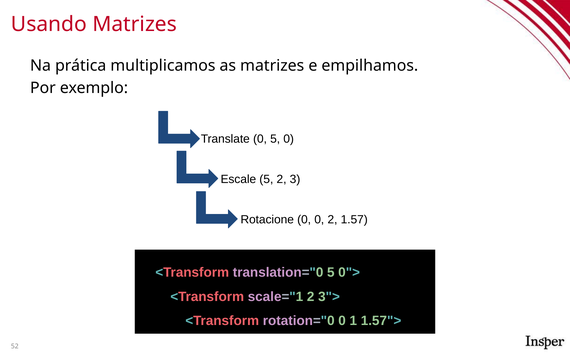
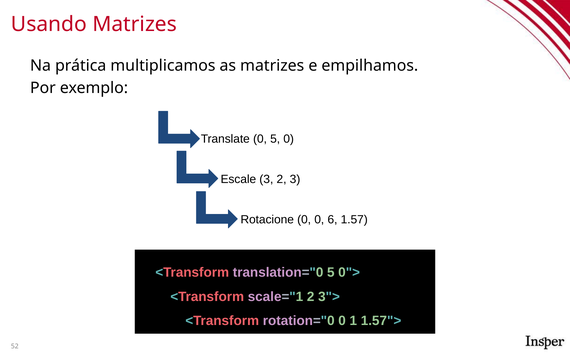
Escale 5: 5 -> 3 (266, 179)
0 2: 2 -> 6 (332, 220)
